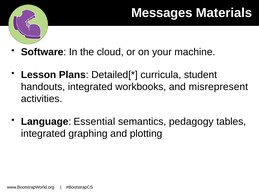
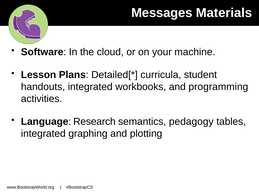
misrepresent: misrepresent -> programming (218, 87)
Essential: Essential -> Research (94, 122)
